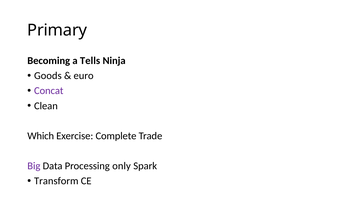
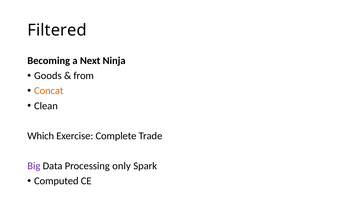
Primary: Primary -> Filtered (57, 30)
Tells: Tells -> Next (90, 61)
euro: euro -> from (84, 76)
Concat colour: purple -> orange (49, 91)
Transform: Transform -> Computed (56, 181)
